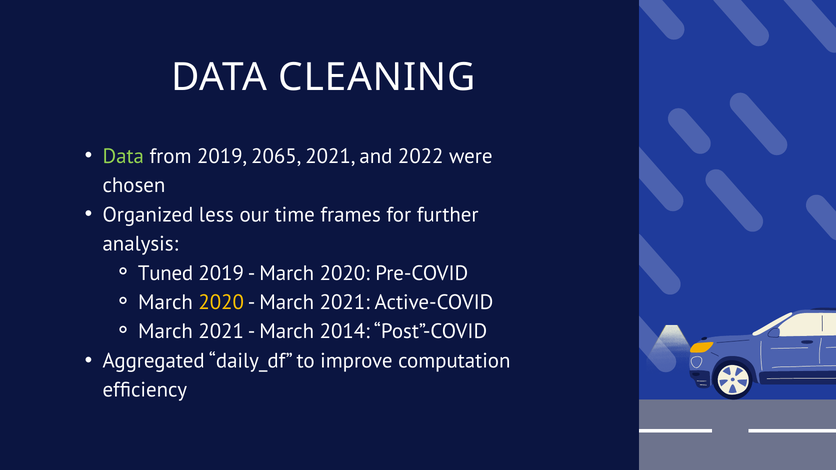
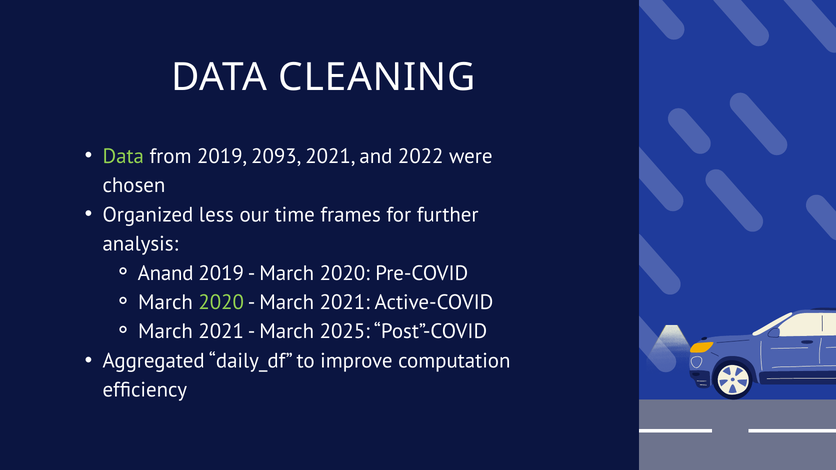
2065: 2065 -> 2093 (276, 156)
Tuned: Tuned -> Anand (166, 273)
2020 colour: yellow -> light green (221, 303)
2014: 2014 -> 2025 (345, 332)
